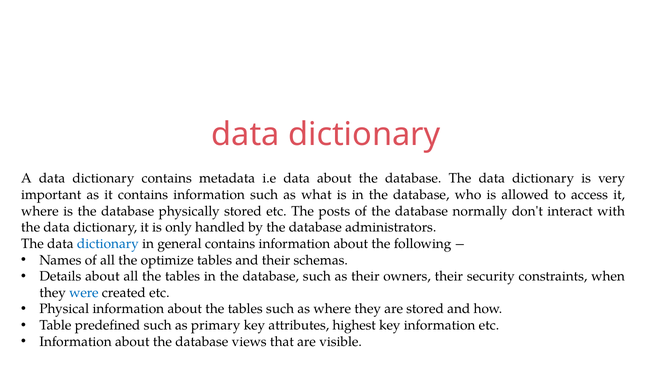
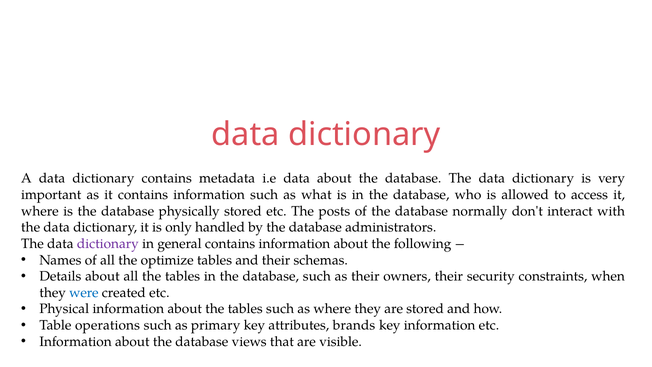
dictionary colour: blue -> purple (108, 244)
predefined: predefined -> operations (107, 325)
highest: highest -> brands (354, 325)
